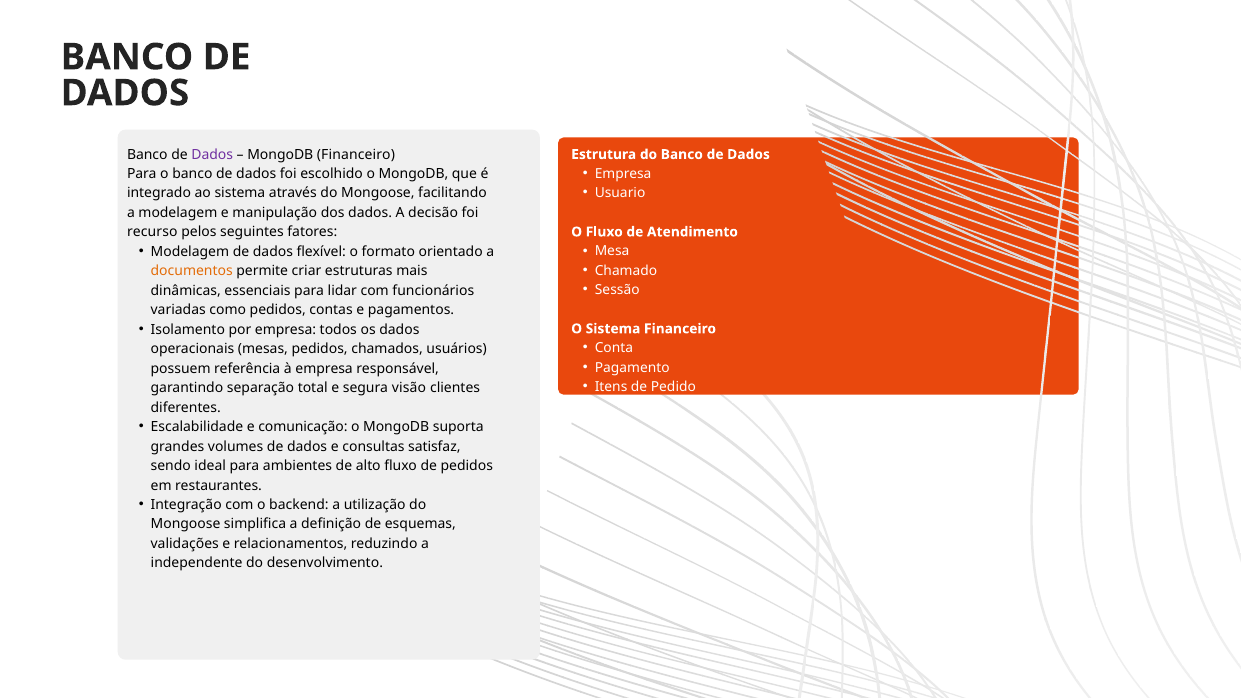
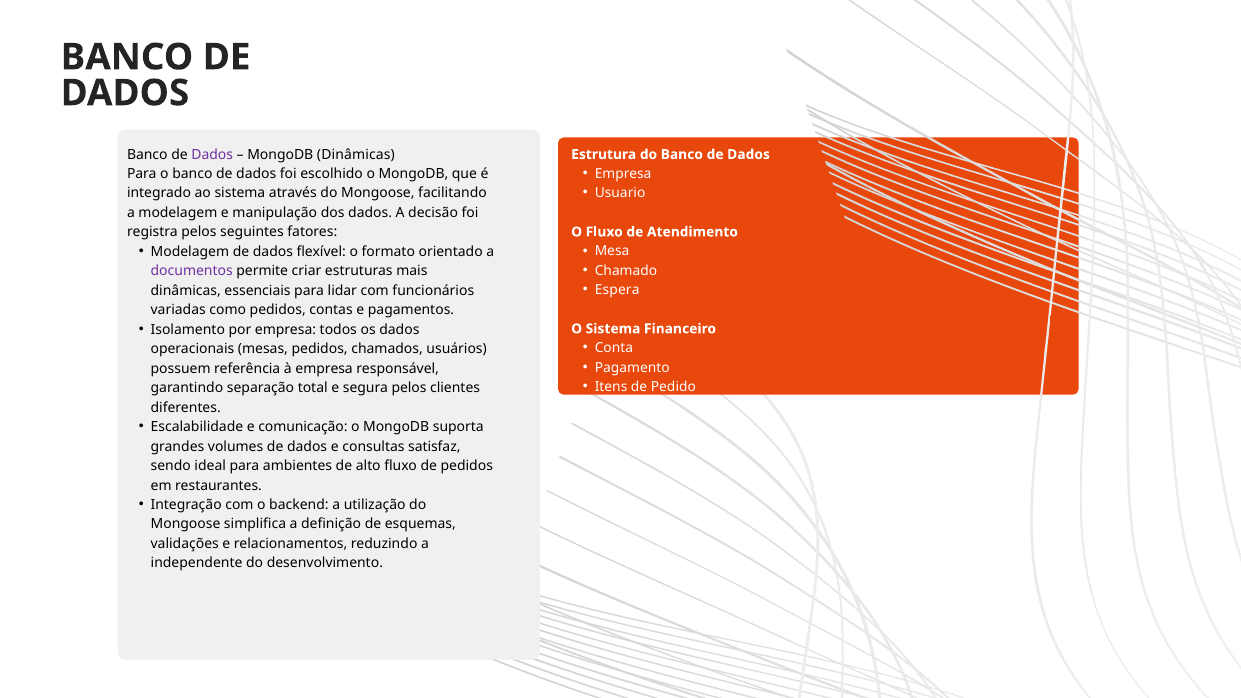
MongoDB Financeiro: Financeiro -> Dinâmicas (356, 154)
recurso: recurso -> registra (152, 232)
documentos colour: orange -> purple (192, 271)
Sessão: Sessão -> Espera (617, 290)
segura visão: visão -> pelos (409, 388)
